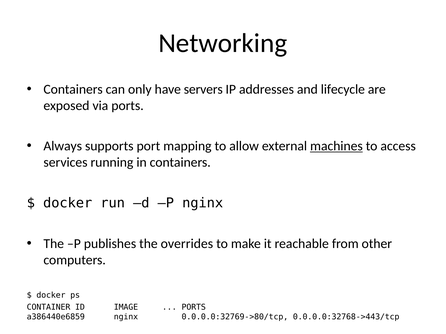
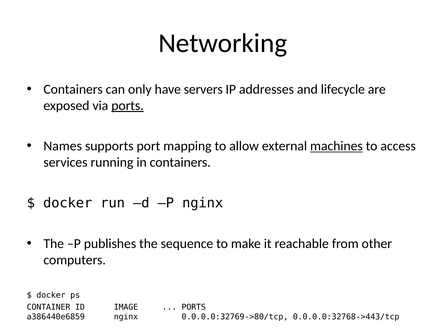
ports underline: none -> present (128, 106)
Always: Always -> Names (63, 146)
overrides: overrides -> sequence (187, 244)
